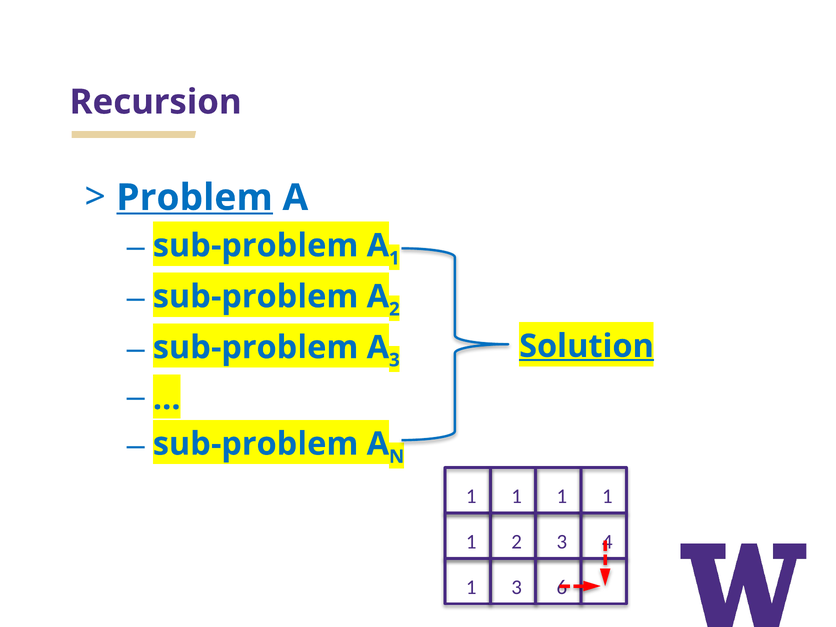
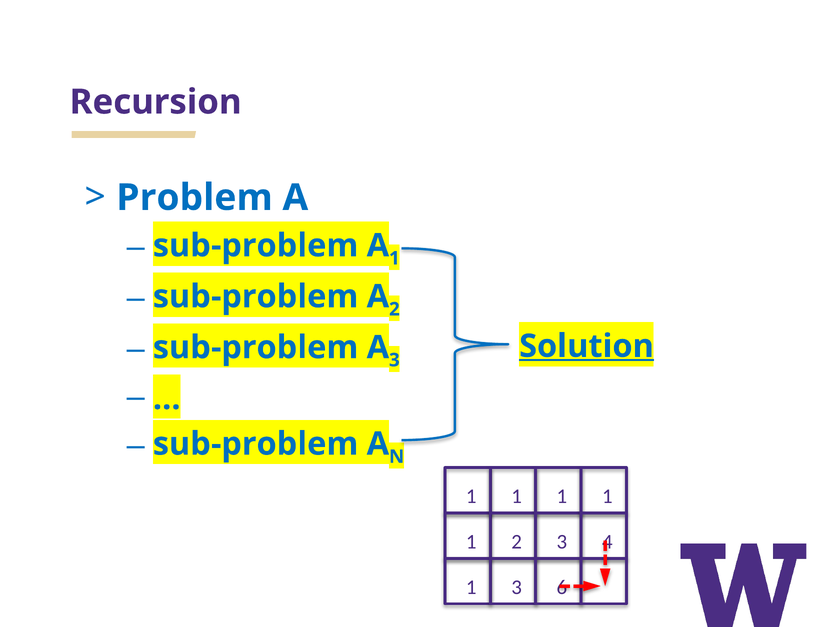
Problem underline: present -> none (195, 198)
